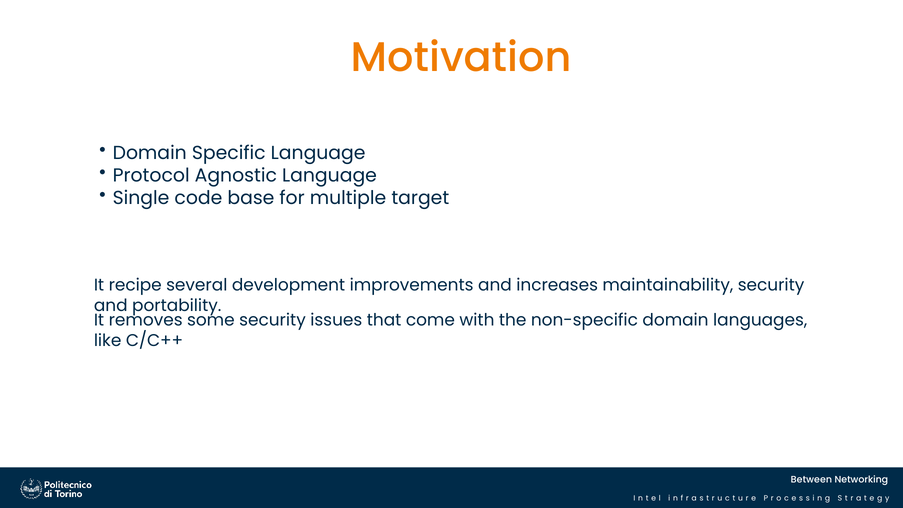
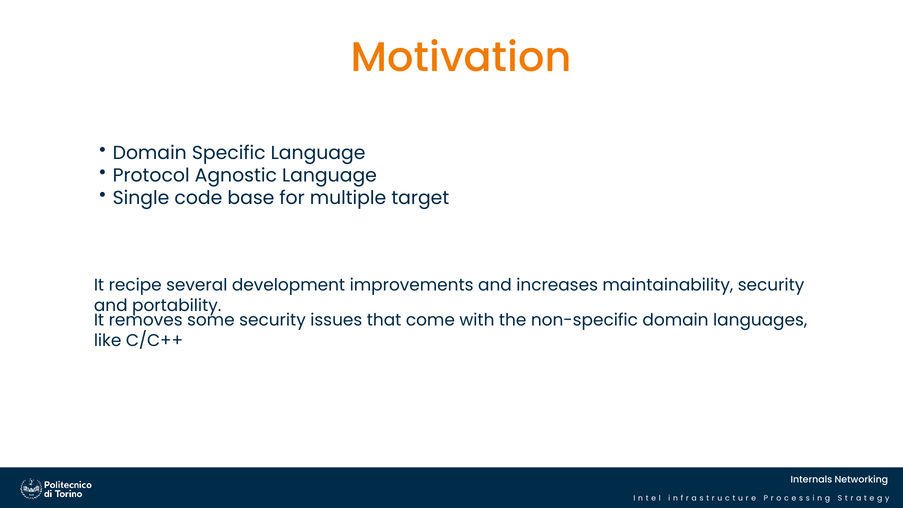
Between: Between -> Internals (811, 480)
